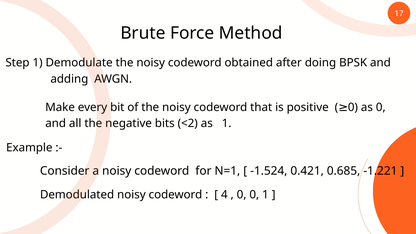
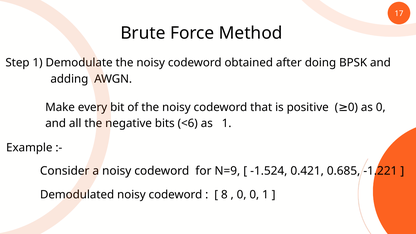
<2: <2 -> <6 (188, 123)
N=1: N=1 -> N=9 (227, 171)
4: 4 -> 8 (224, 195)
